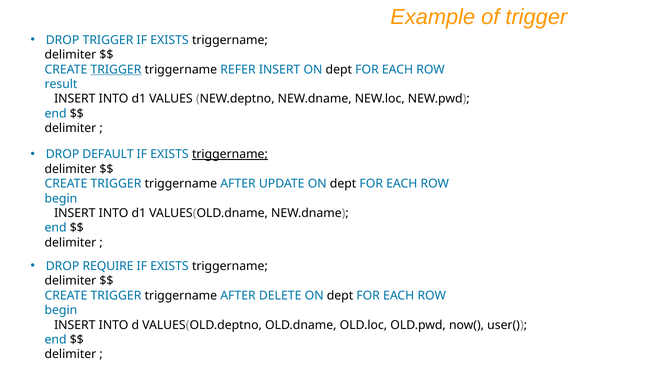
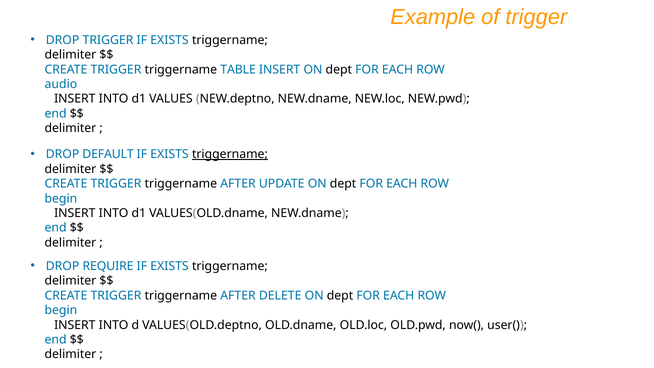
TRIGGER underline: present -> none (116, 69)
REFER: REFER -> TABLE (238, 69)
result: result -> audio (61, 84)
